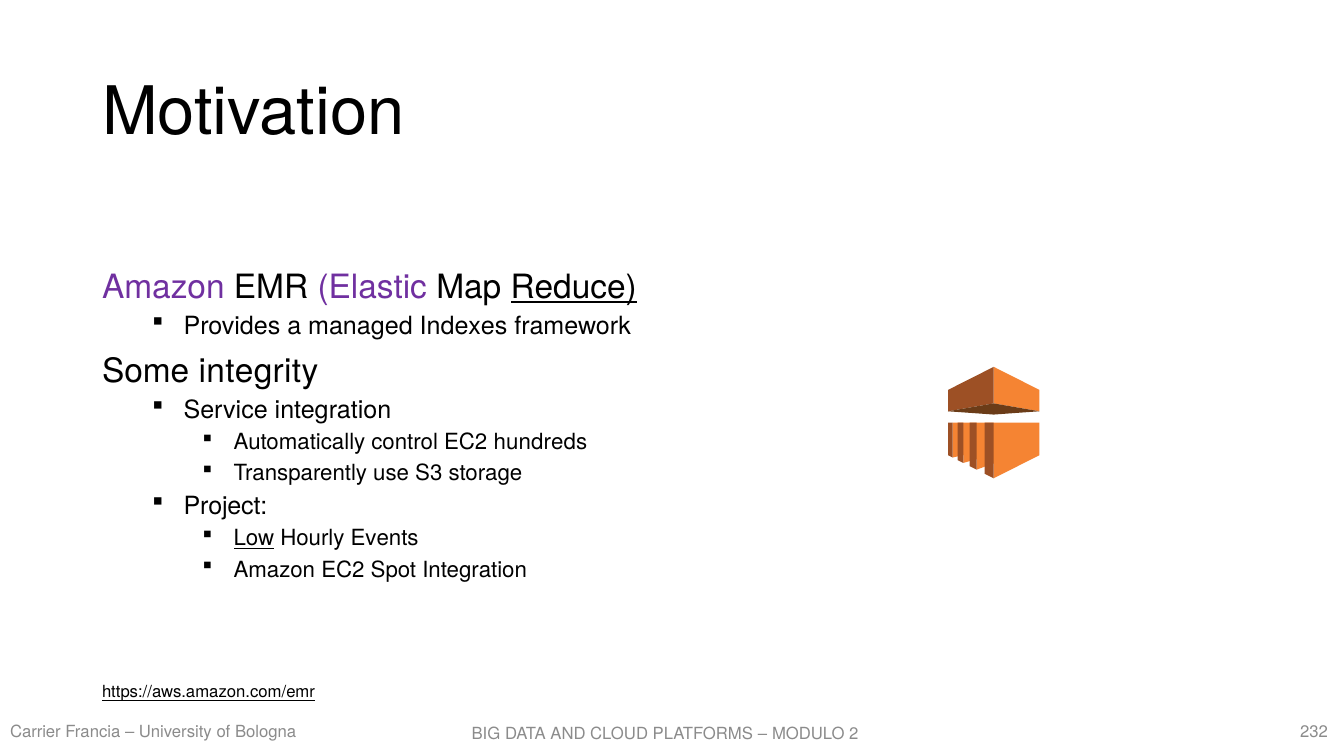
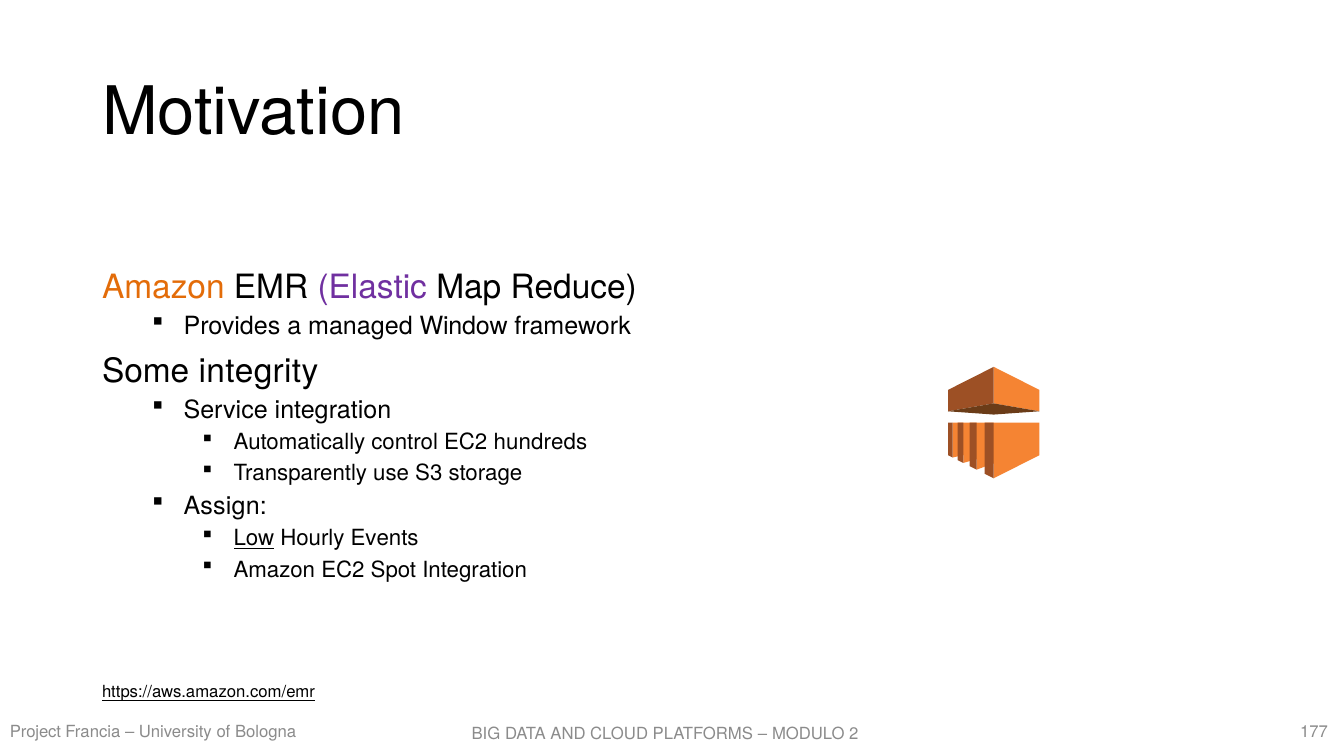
Amazon colour: purple -> orange (163, 287)
Reduce underline: present -> none (574, 287)
Indexes: Indexes -> Window (464, 326)
Project: Project -> Assign (225, 506)
Carrier: Carrier -> Project (35, 732)
232: 232 -> 177 (1314, 732)
